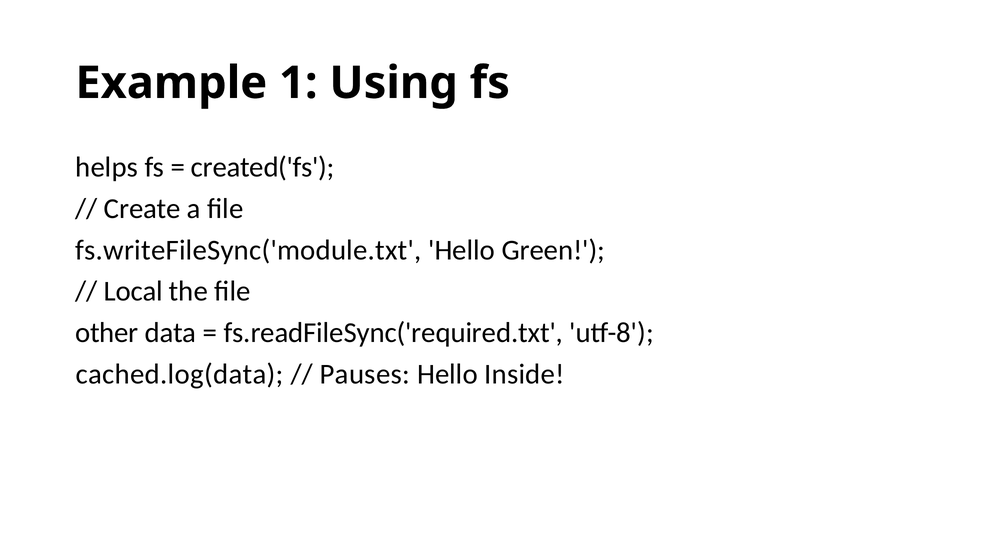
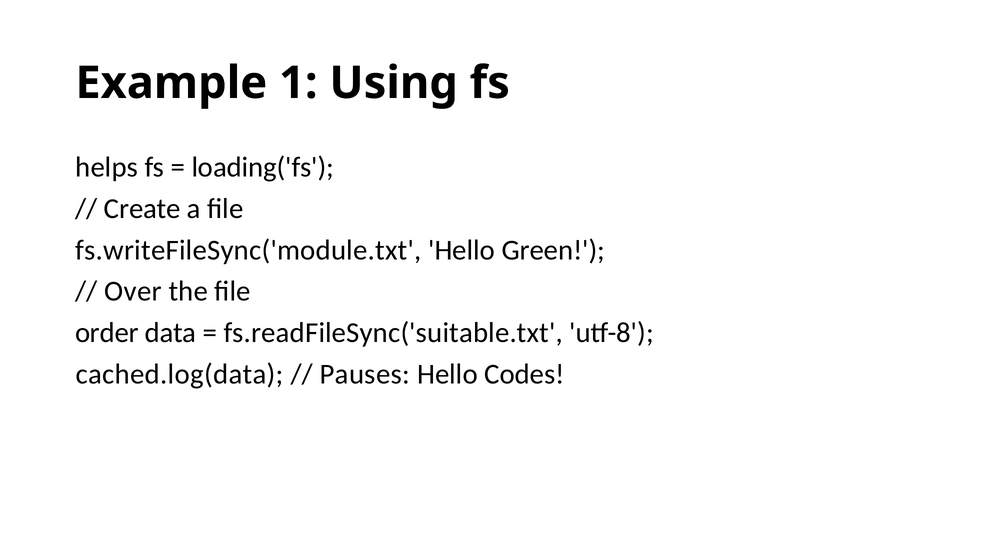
created('fs: created('fs -> loading('fs (263, 167)
Local: Local -> Over (133, 291)
other: other -> order (107, 333)
fs.readFileSync('required.txt: fs.readFileSync('required.txt -> fs.readFileSync('suitable.txt (393, 333)
Inside: Inside -> Codes (525, 374)
